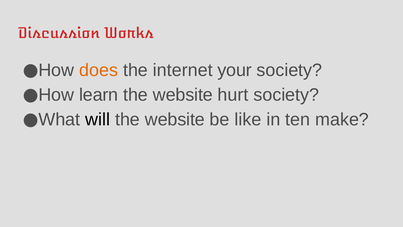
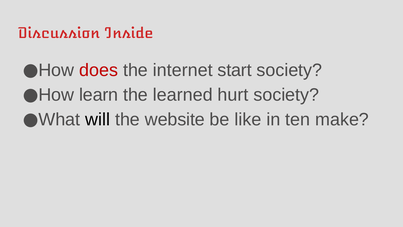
Works: Works -> Inside (129, 33)
does colour: orange -> red (99, 70)
your: your -> start (235, 70)
website: website -> learned (183, 95)
